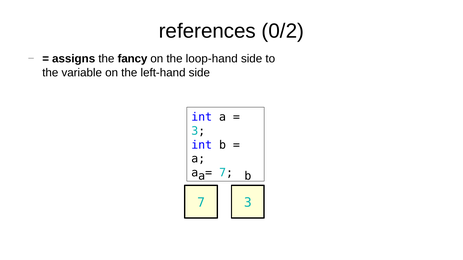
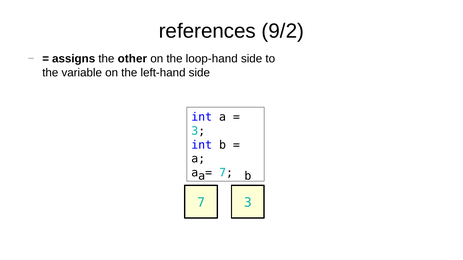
0/2: 0/2 -> 9/2 (283, 31)
fancy: fancy -> other (132, 59)
